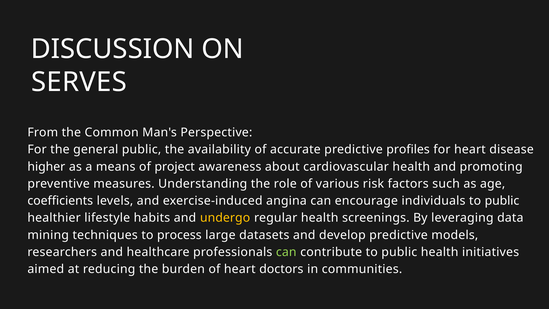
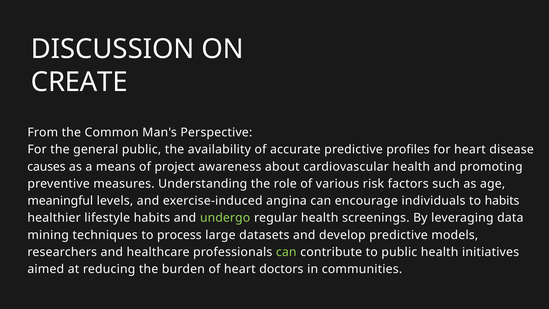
SERVES: SERVES -> CREATE (79, 82)
higher: higher -> causes (46, 167)
coefficients: coefficients -> meaningful (60, 201)
individuals to public: public -> habits (502, 201)
undergo colour: yellow -> light green (225, 218)
